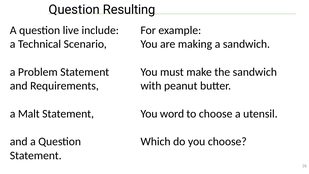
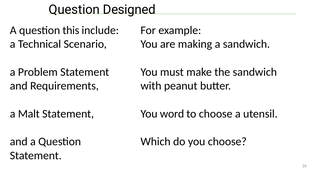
Resulting: Resulting -> Designed (129, 10)
live: live -> this (71, 30)
